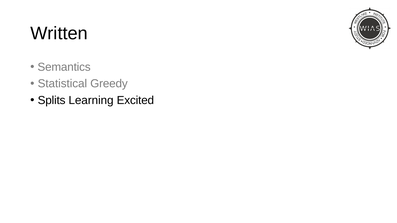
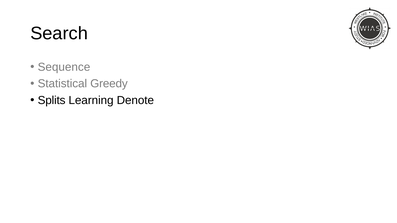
Written: Written -> Search (59, 33)
Semantics: Semantics -> Sequence (64, 67)
Excited: Excited -> Denote (135, 100)
